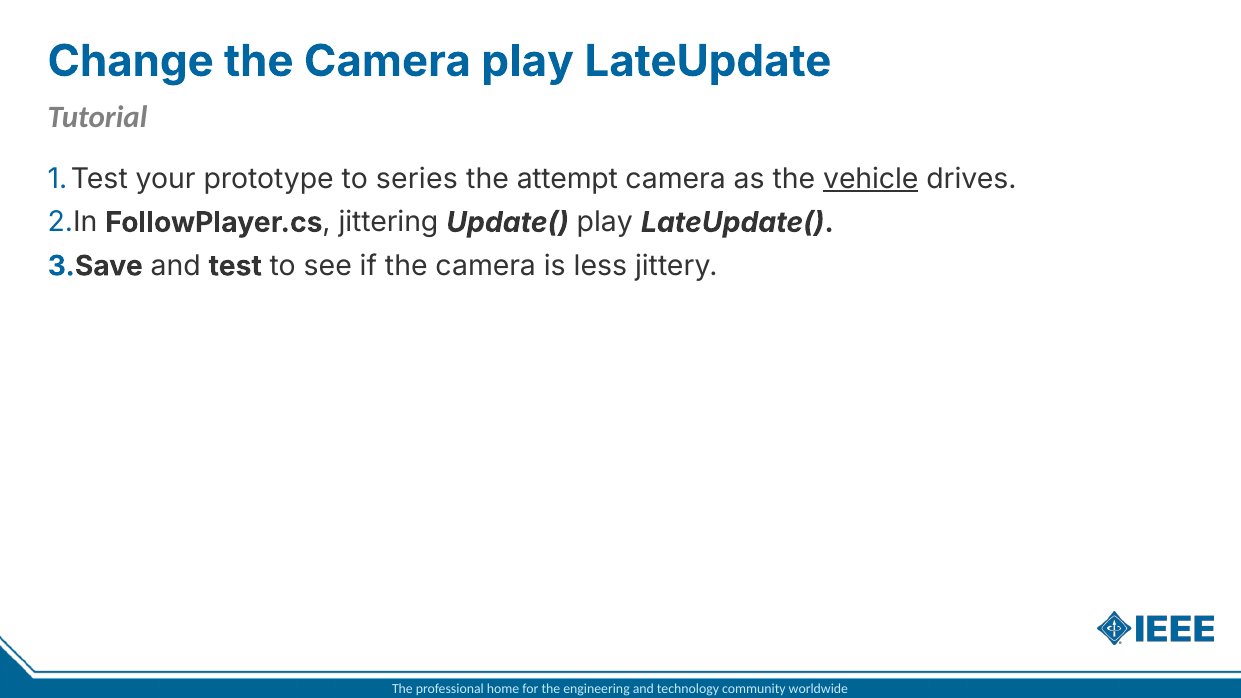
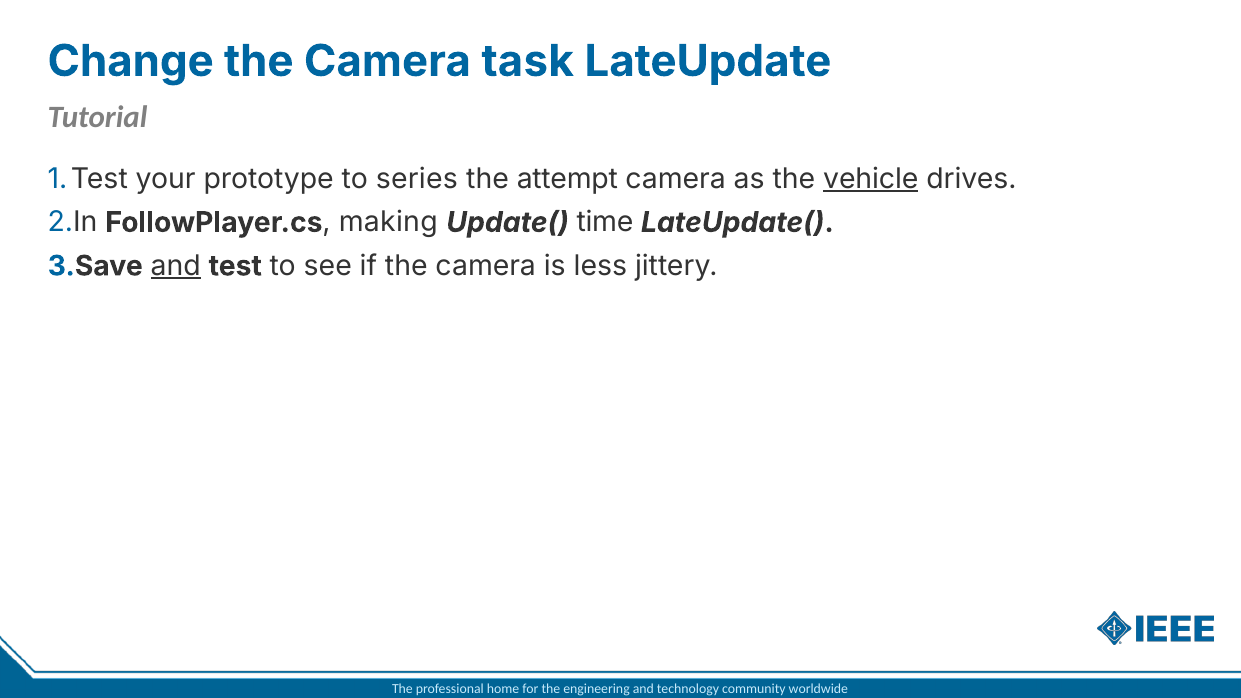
Camera play: play -> task (528, 61)
jittering: jittering -> making (388, 222)
Update( play: play -> time (605, 222)
and underline: none -> present (176, 266)
